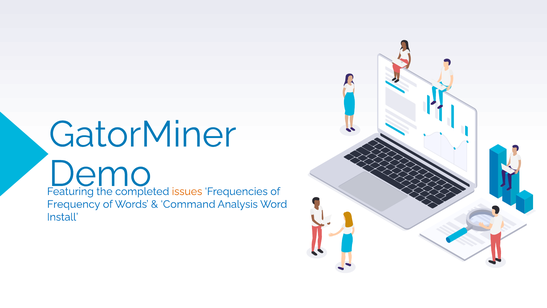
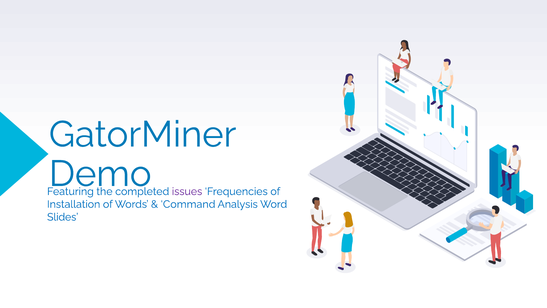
issues colour: orange -> purple (187, 191)
Frequency: Frequency -> Installation (74, 204)
Install: Install -> Slides (63, 217)
